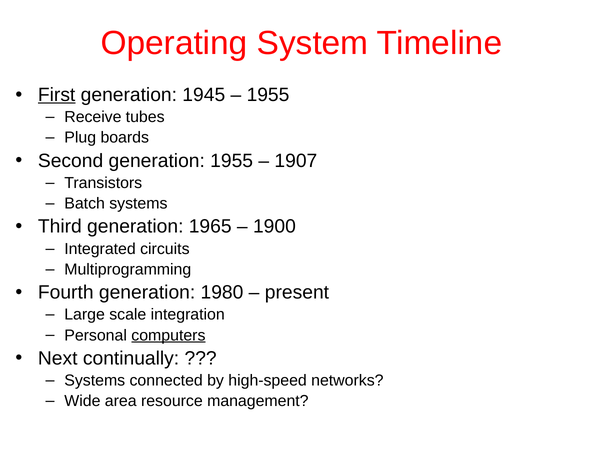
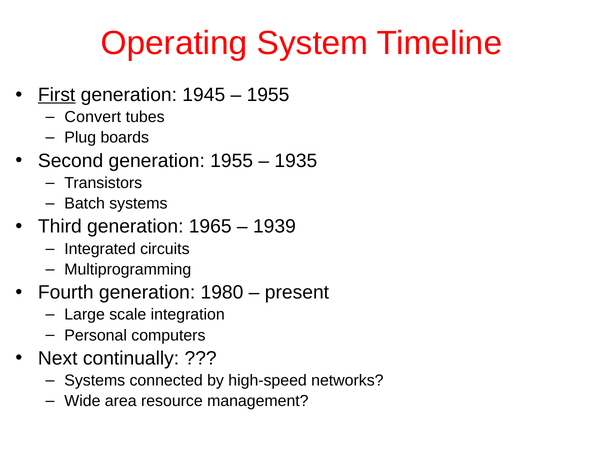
Receive: Receive -> Convert (93, 117)
1907: 1907 -> 1935 (296, 161)
1900: 1900 -> 1939 (274, 227)
computers underline: present -> none (168, 335)
